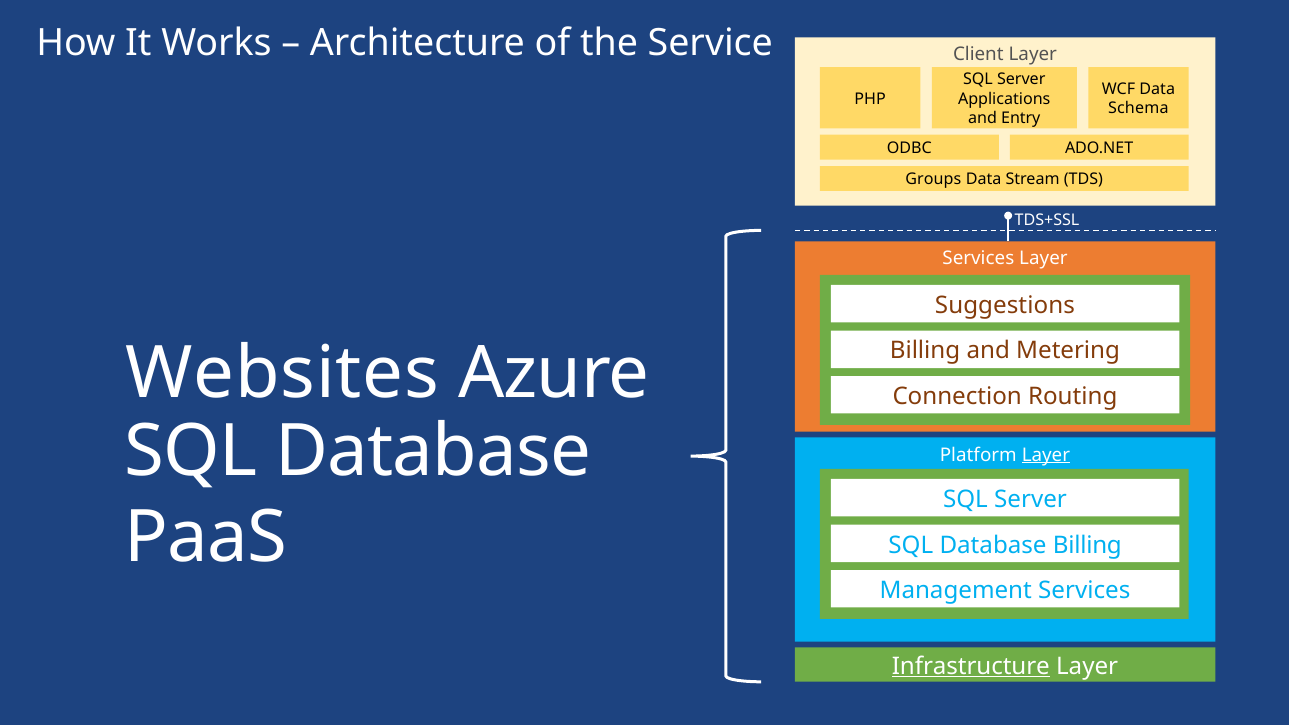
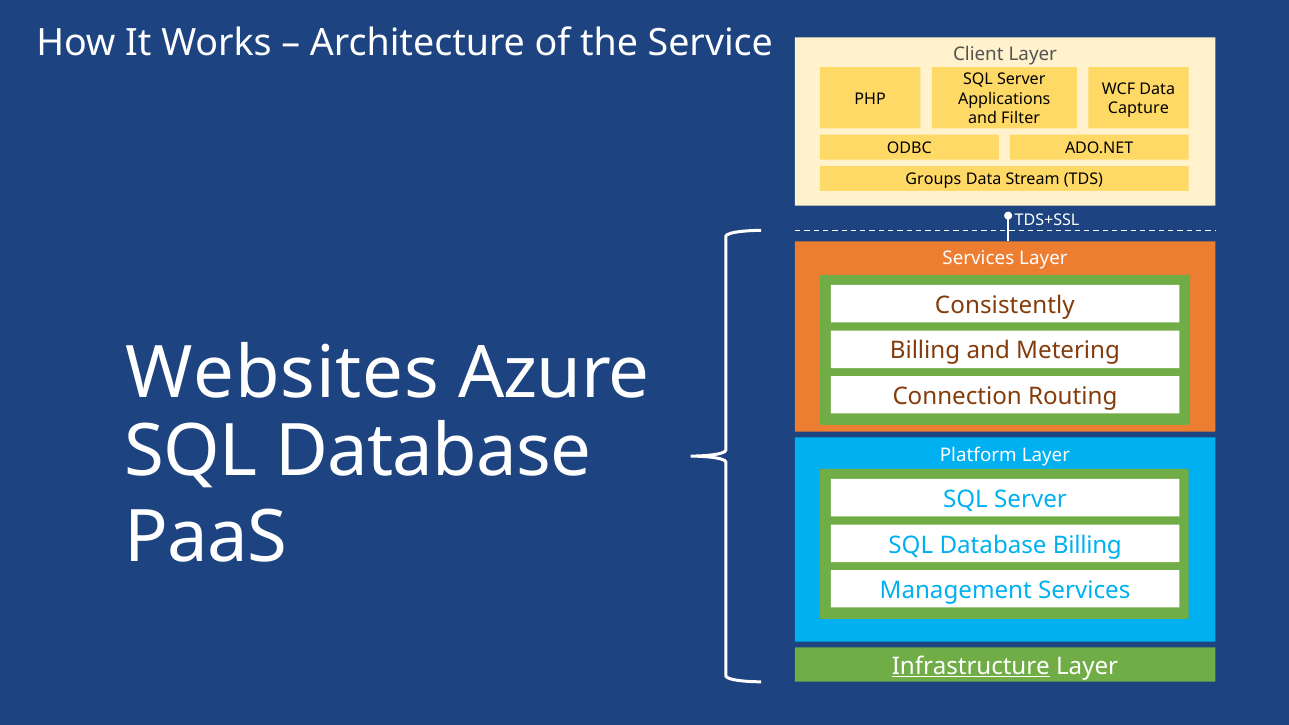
Schema: Schema -> Capture (1138, 109)
Entry: Entry -> Filter (1021, 118)
Suggestions: Suggestions -> Consistently (1005, 305)
Layer underline: present -> none (1046, 455)
